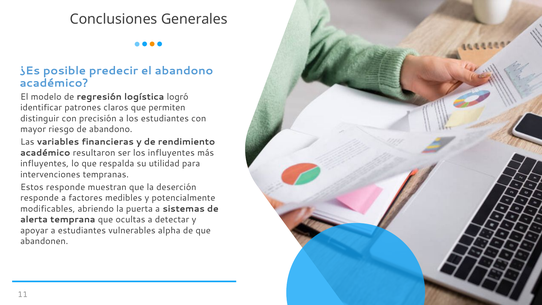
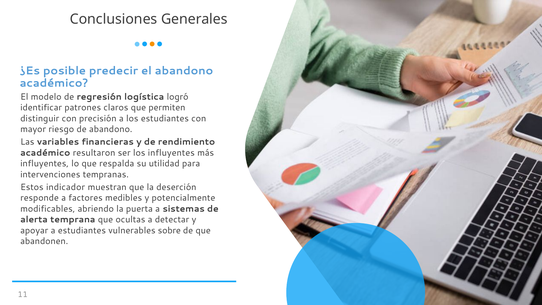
Estos responde: responde -> indicador (66, 187)
alpha: alpha -> sobre (169, 230)
